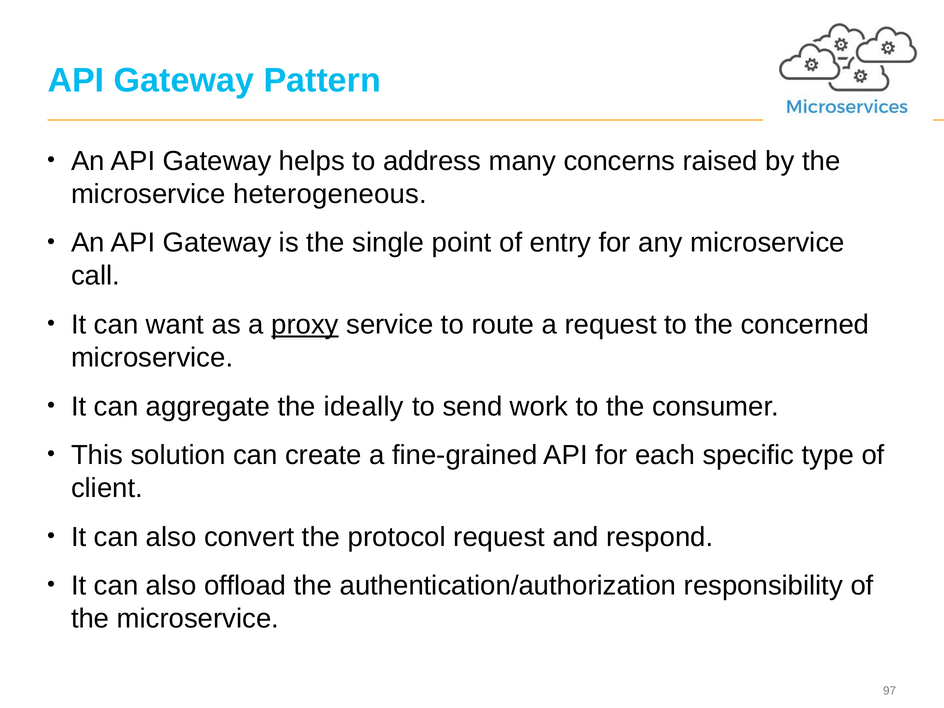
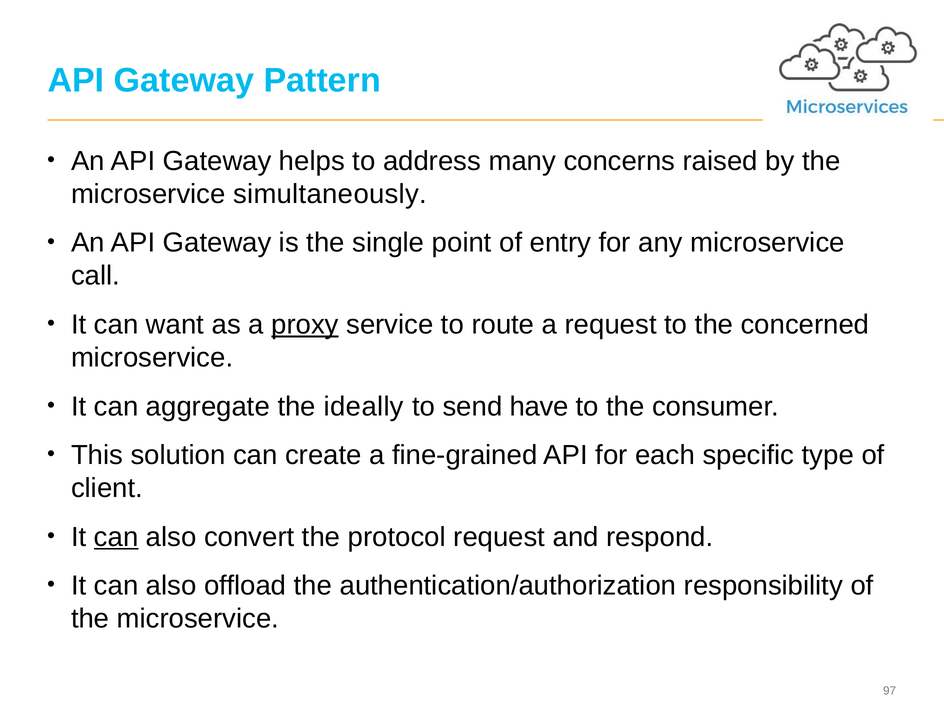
heterogeneous: heterogeneous -> simultaneously (330, 194)
work: work -> have (539, 406)
can underline: none -> present (116, 537)
